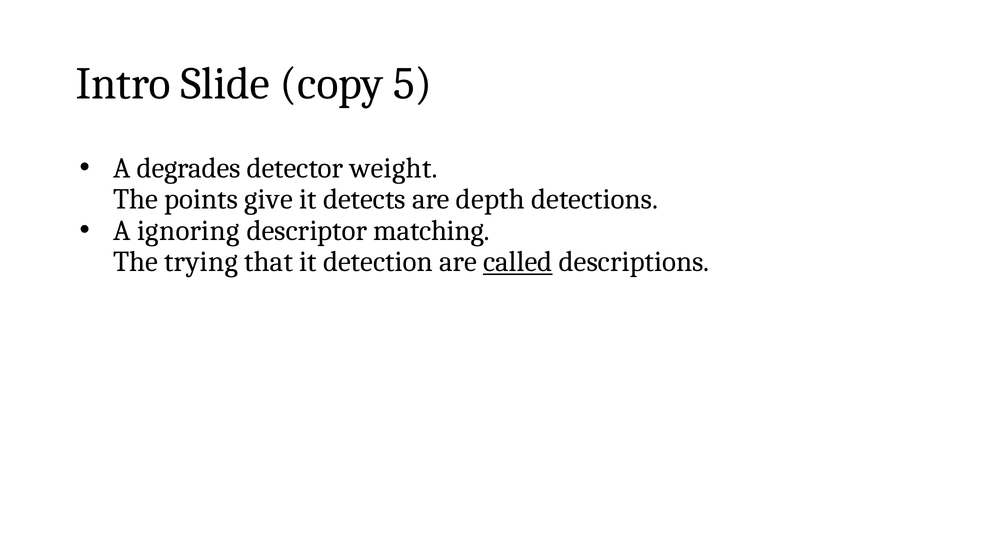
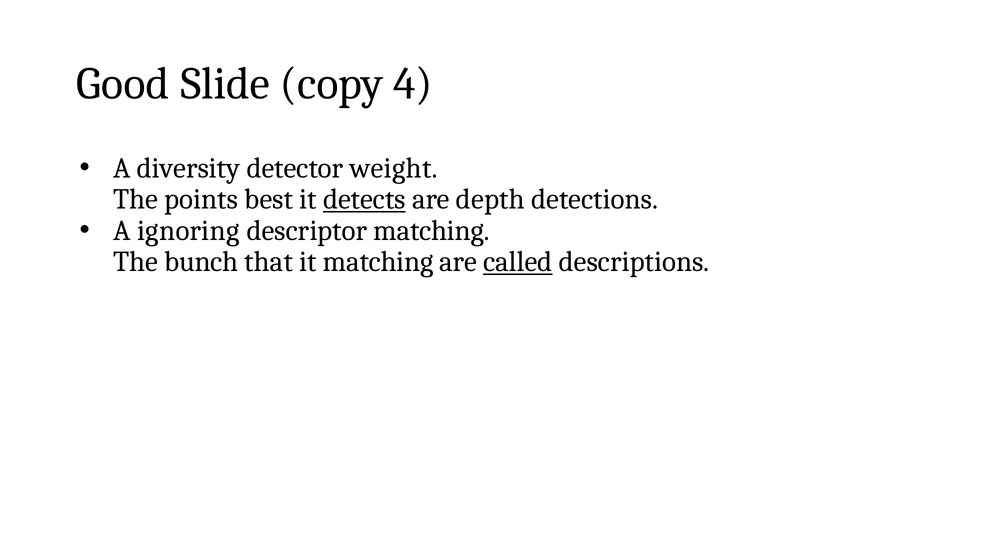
Intro: Intro -> Good (123, 84)
5: 5 -> 4 (413, 84)
degrades: degrades -> diversity (189, 168)
give: give -> best (269, 199)
detects underline: none -> present (364, 199)
trying: trying -> bunch (201, 262)
it detection: detection -> matching (378, 262)
